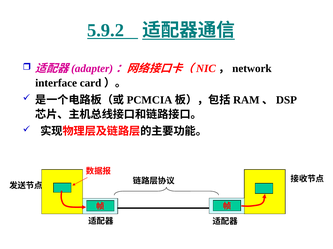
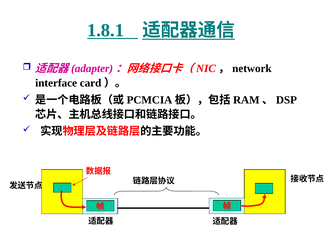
5.9.2: 5.9.2 -> 1.8.1 (106, 30)
